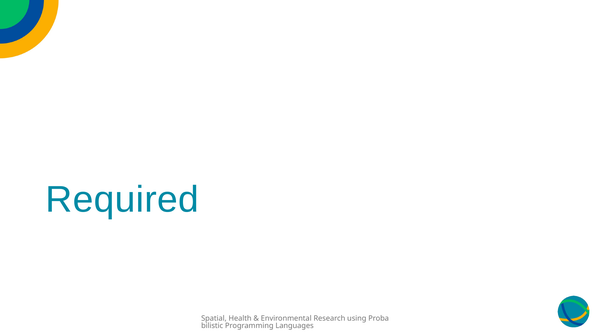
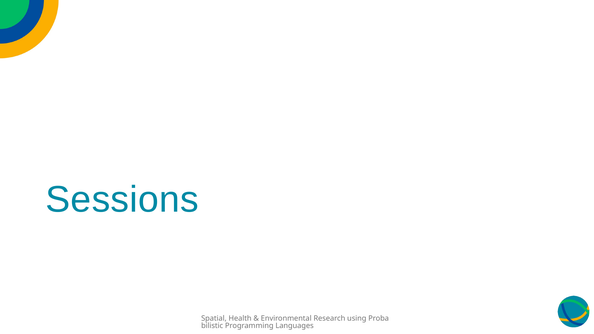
Required: Required -> Sessions (122, 200)
